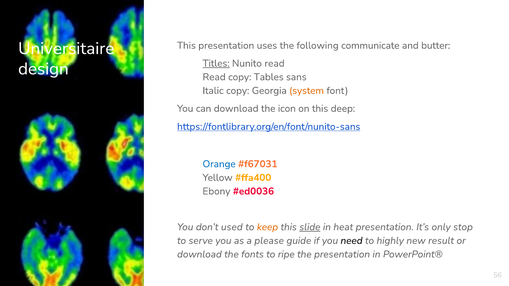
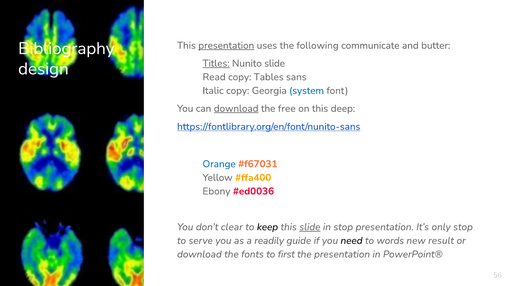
presentation underline: none -> present (226, 46)
Universitaire: Universitaire -> Bibliography (66, 49)
Nunito read: read -> slide (275, 63)
system colour: orange -> blue (307, 91)
download underline: none -> present (236, 109)
icon: icon -> free (287, 109)
used: used -> clear (232, 227)
keep colour: orange -> black (267, 227)
in heat: heat -> stop (343, 227)
please: please -> readily (269, 241)
highly: highly -> words (390, 241)
ripe: ripe -> first (286, 255)
